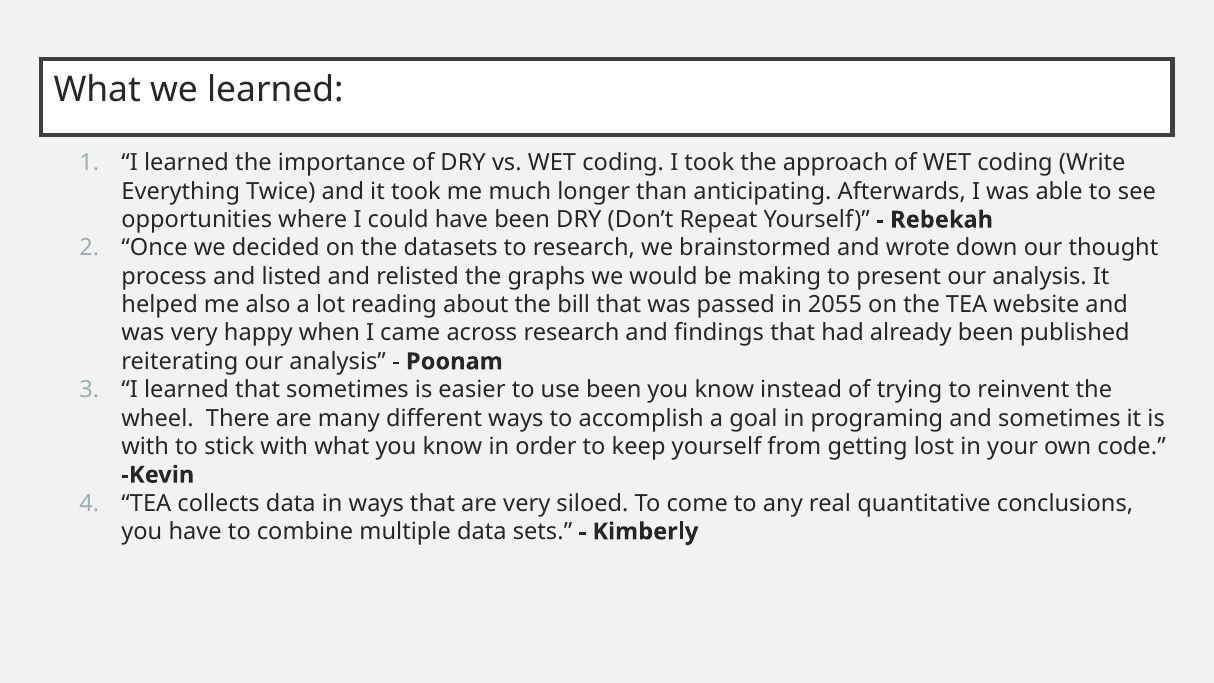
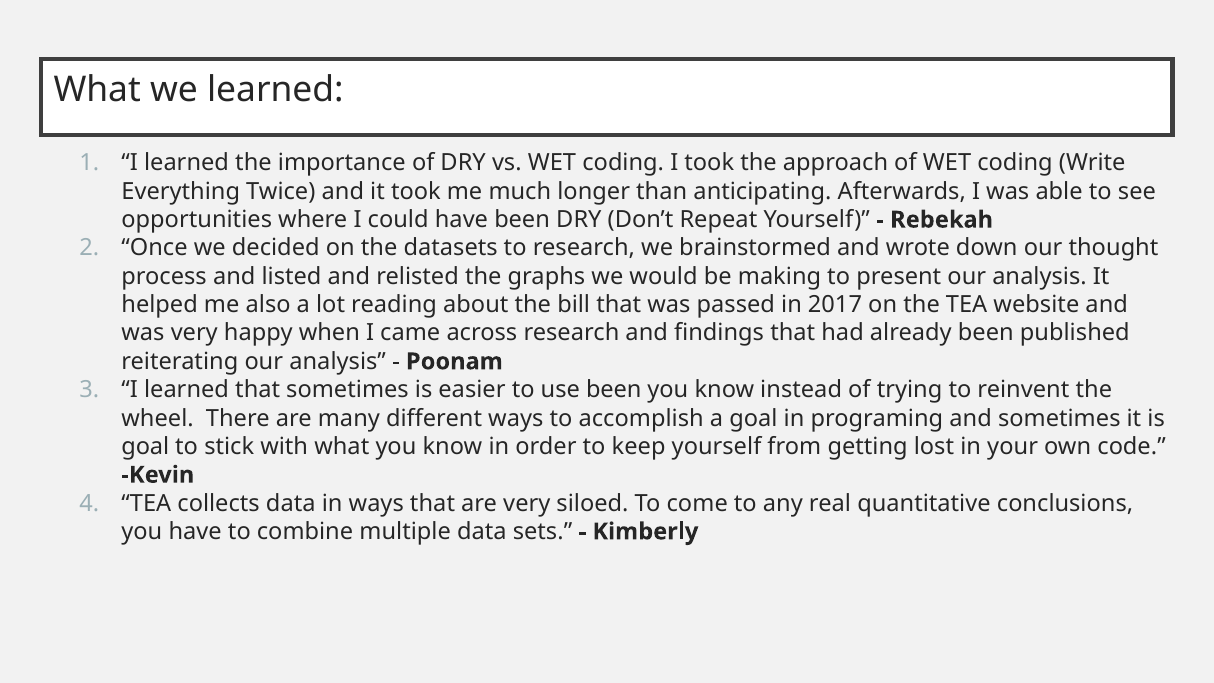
2055: 2055 -> 2017 (835, 305)
with: with -> goal (145, 447)
